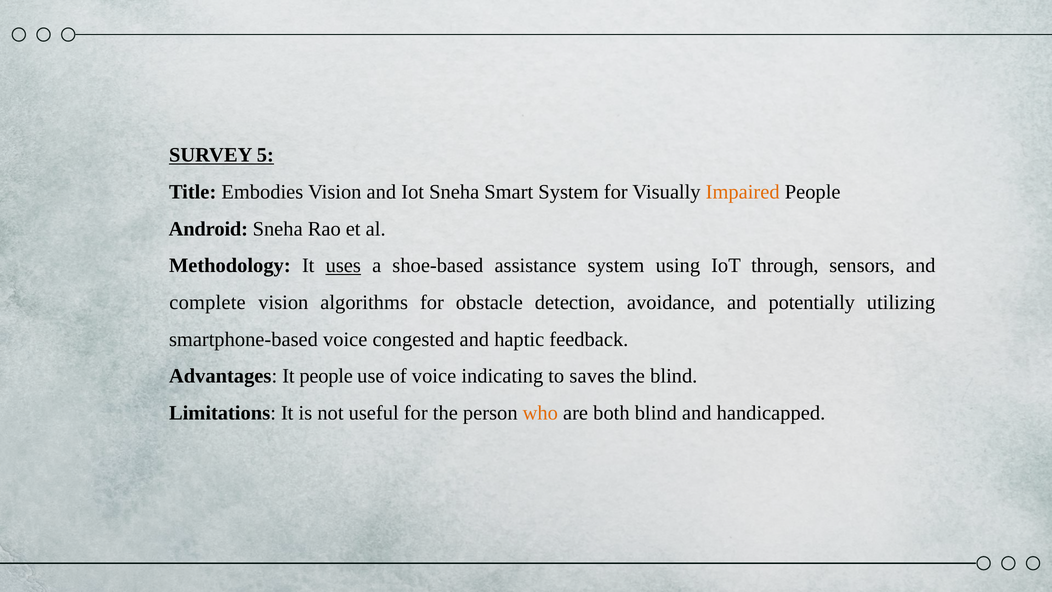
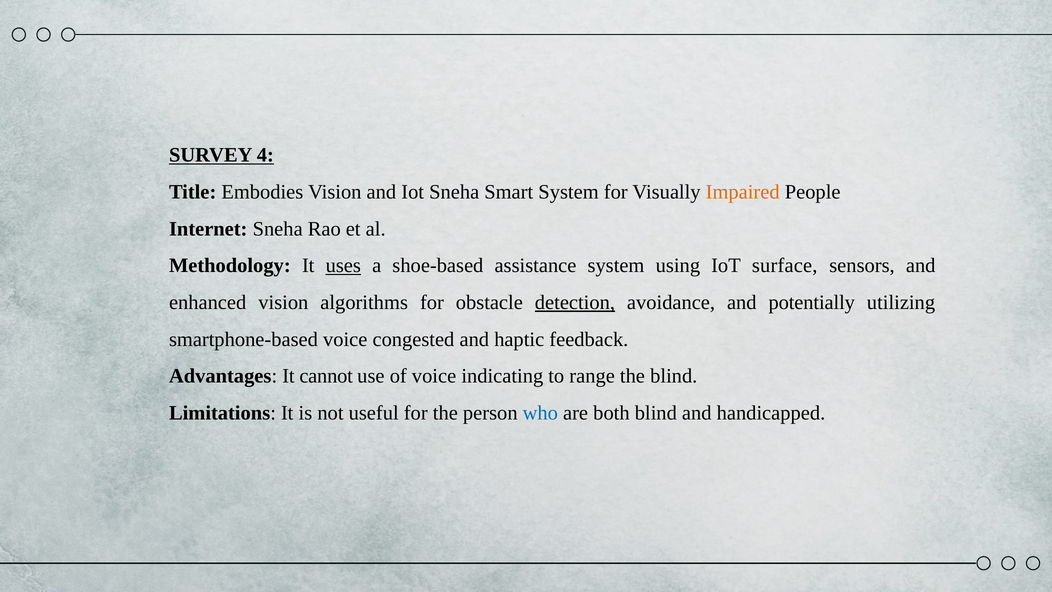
5: 5 -> 4 (265, 155)
Android: Android -> Internet (208, 229)
through: through -> surface (785, 265)
complete: complete -> enhanced (208, 302)
detection underline: none -> present (575, 302)
It people: people -> cannot (326, 376)
saves: saves -> range (592, 376)
who colour: orange -> blue (540, 413)
